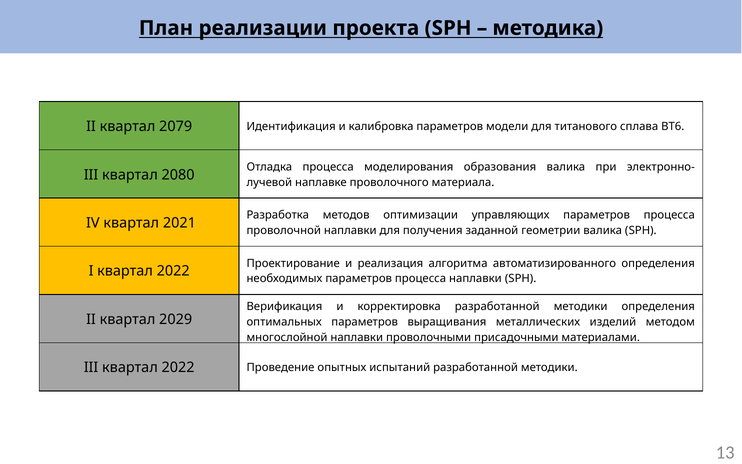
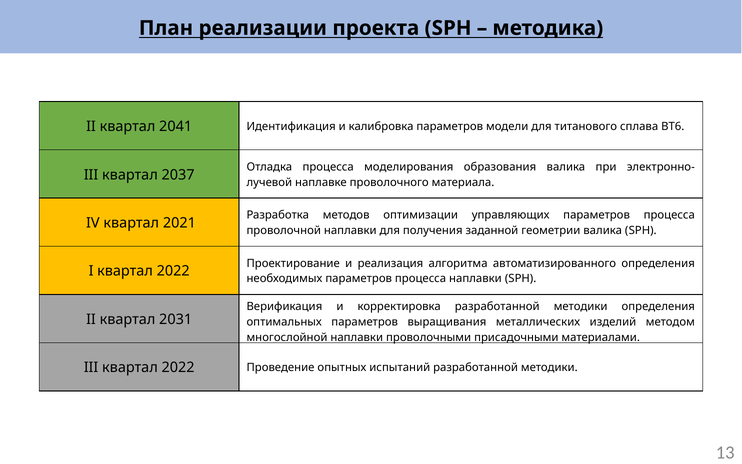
2079: 2079 -> 2041 (176, 126)
2080: 2080 -> 2037 (178, 175)
2029: 2029 -> 2031 (176, 319)
